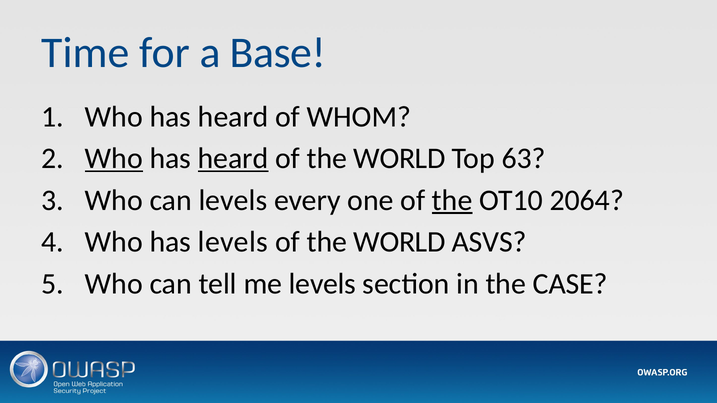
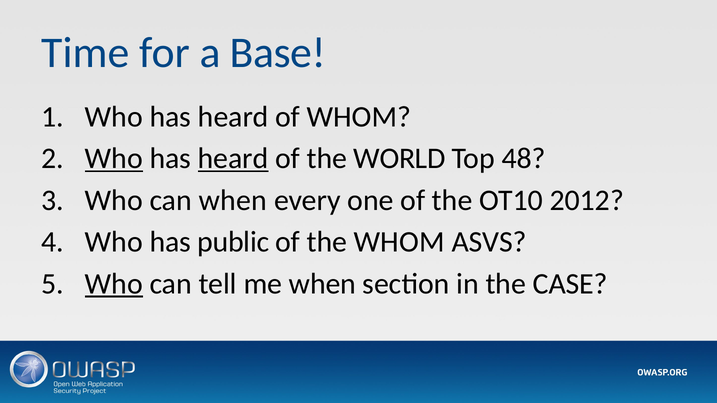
63: 63 -> 48 (524, 159)
can levels: levels -> when (233, 200)
the underline: present -> none (452, 200)
2064: 2064 -> 2012 (587, 200)
has levels: levels -> public (233, 242)
WORLD: WORLD -> WHOM (399, 242)
Who underline: none -> present (114, 284)
me levels: levels -> when (322, 284)
